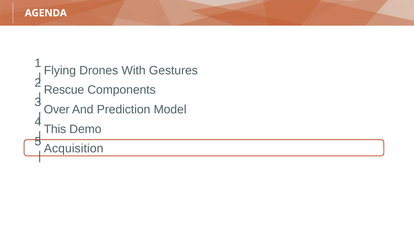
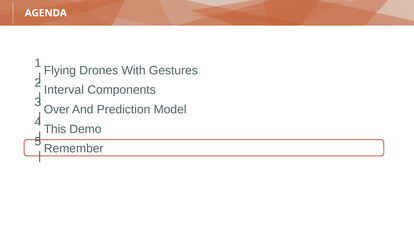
Rescue: Rescue -> Interval (64, 90)
Acquisition: Acquisition -> Remember (74, 149)
